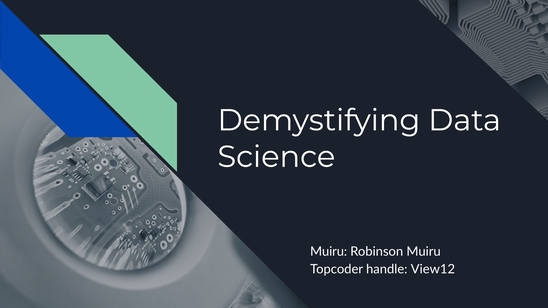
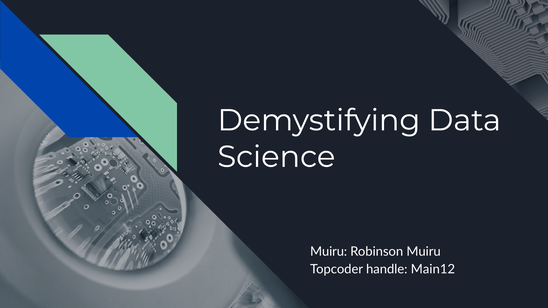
View12: View12 -> Main12 (433, 270)
